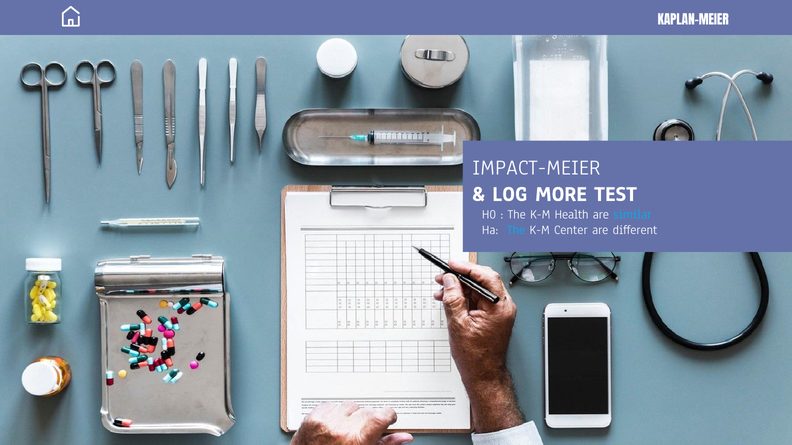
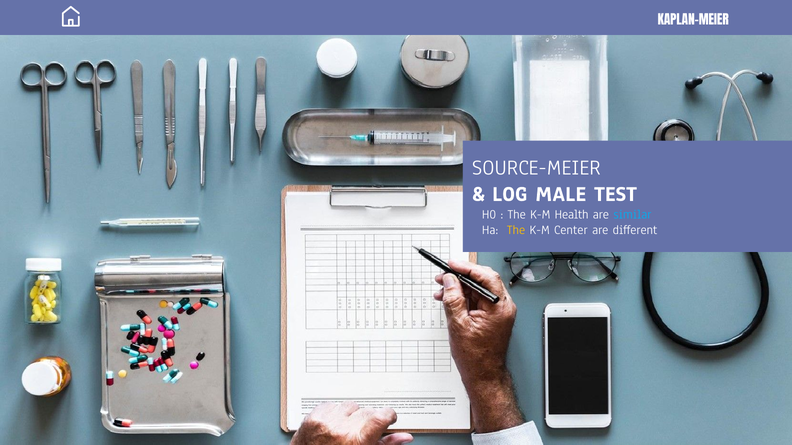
IMPACT-MEIER: IMPACT-MEIER -> SOURCE-MEIER (536, 168)
MORE: MORE -> MALE (561, 194)
The colour: light blue -> yellow (516, 230)
